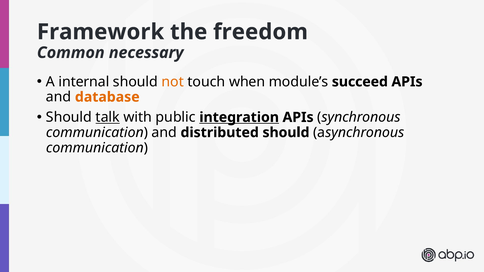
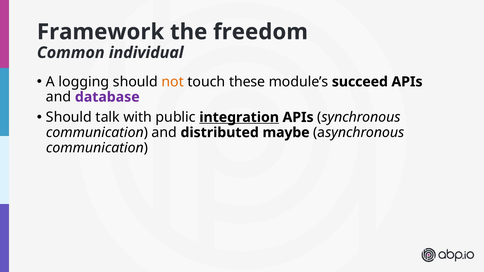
necessary: necessary -> individual (146, 53)
internal: internal -> logging (84, 82)
when: when -> these (247, 82)
database colour: orange -> purple (107, 97)
talk underline: present -> none (108, 117)
distributed should: should -> maybe (286, 133)
